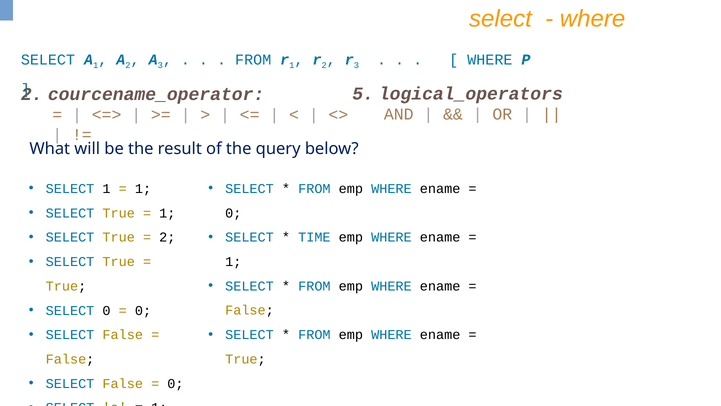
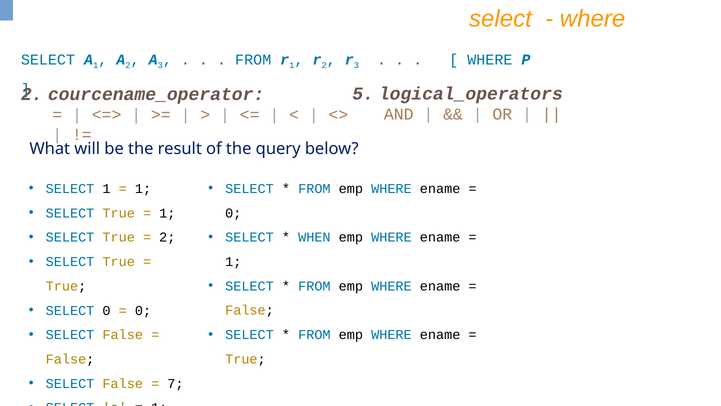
TIME: TIME -> WHEN (314, 237)
0: 0 -> 7 (175, 383)
